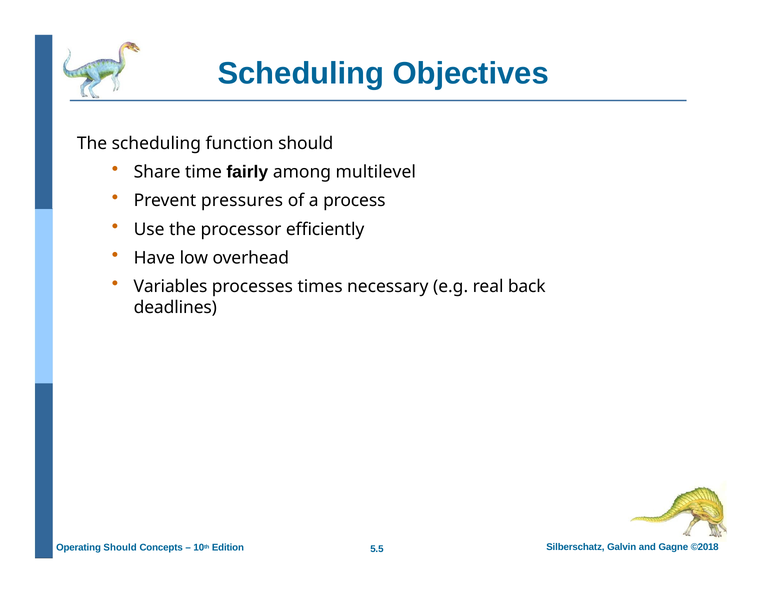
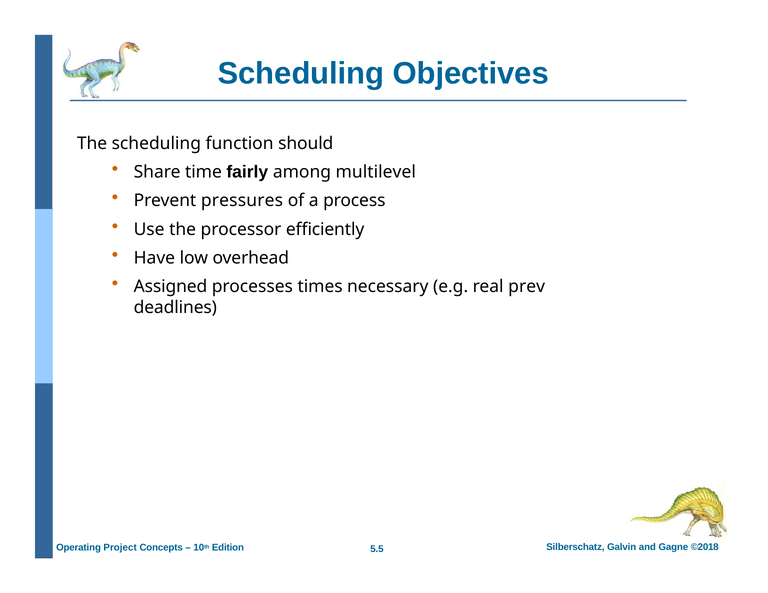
Variables: Variables -> Assigned (170, 287)
back: back -> prev (527, 287)
Operating Should: Should -> Project (120, 548)
